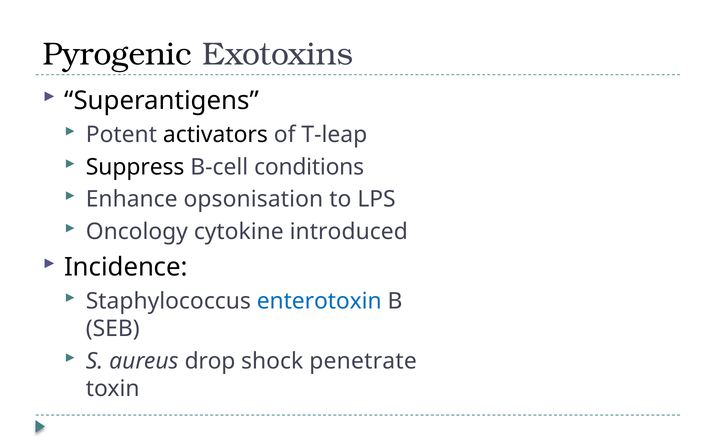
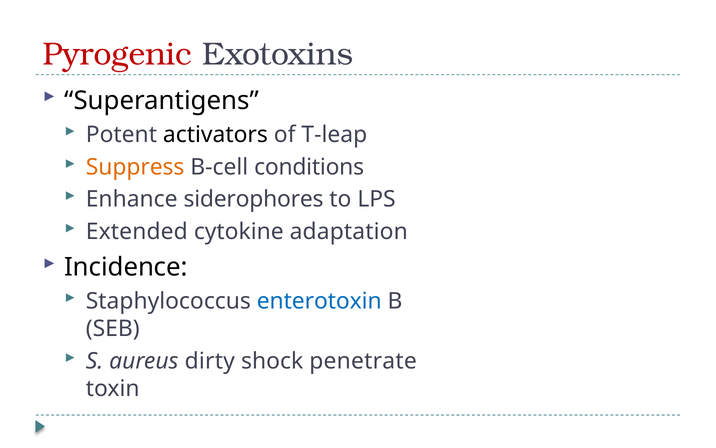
Pyrogenic colour: black -> red (117, 54)
Suppress colour: black -> orange (135, 167)
opsonisation: opsonisation -> siderophores (254, 199)
Oncology: Oncology -> Extended (137, 232)
introduced: introduced -> adaptation (349, 232)
drop: drop -> dirty (210, 361)
